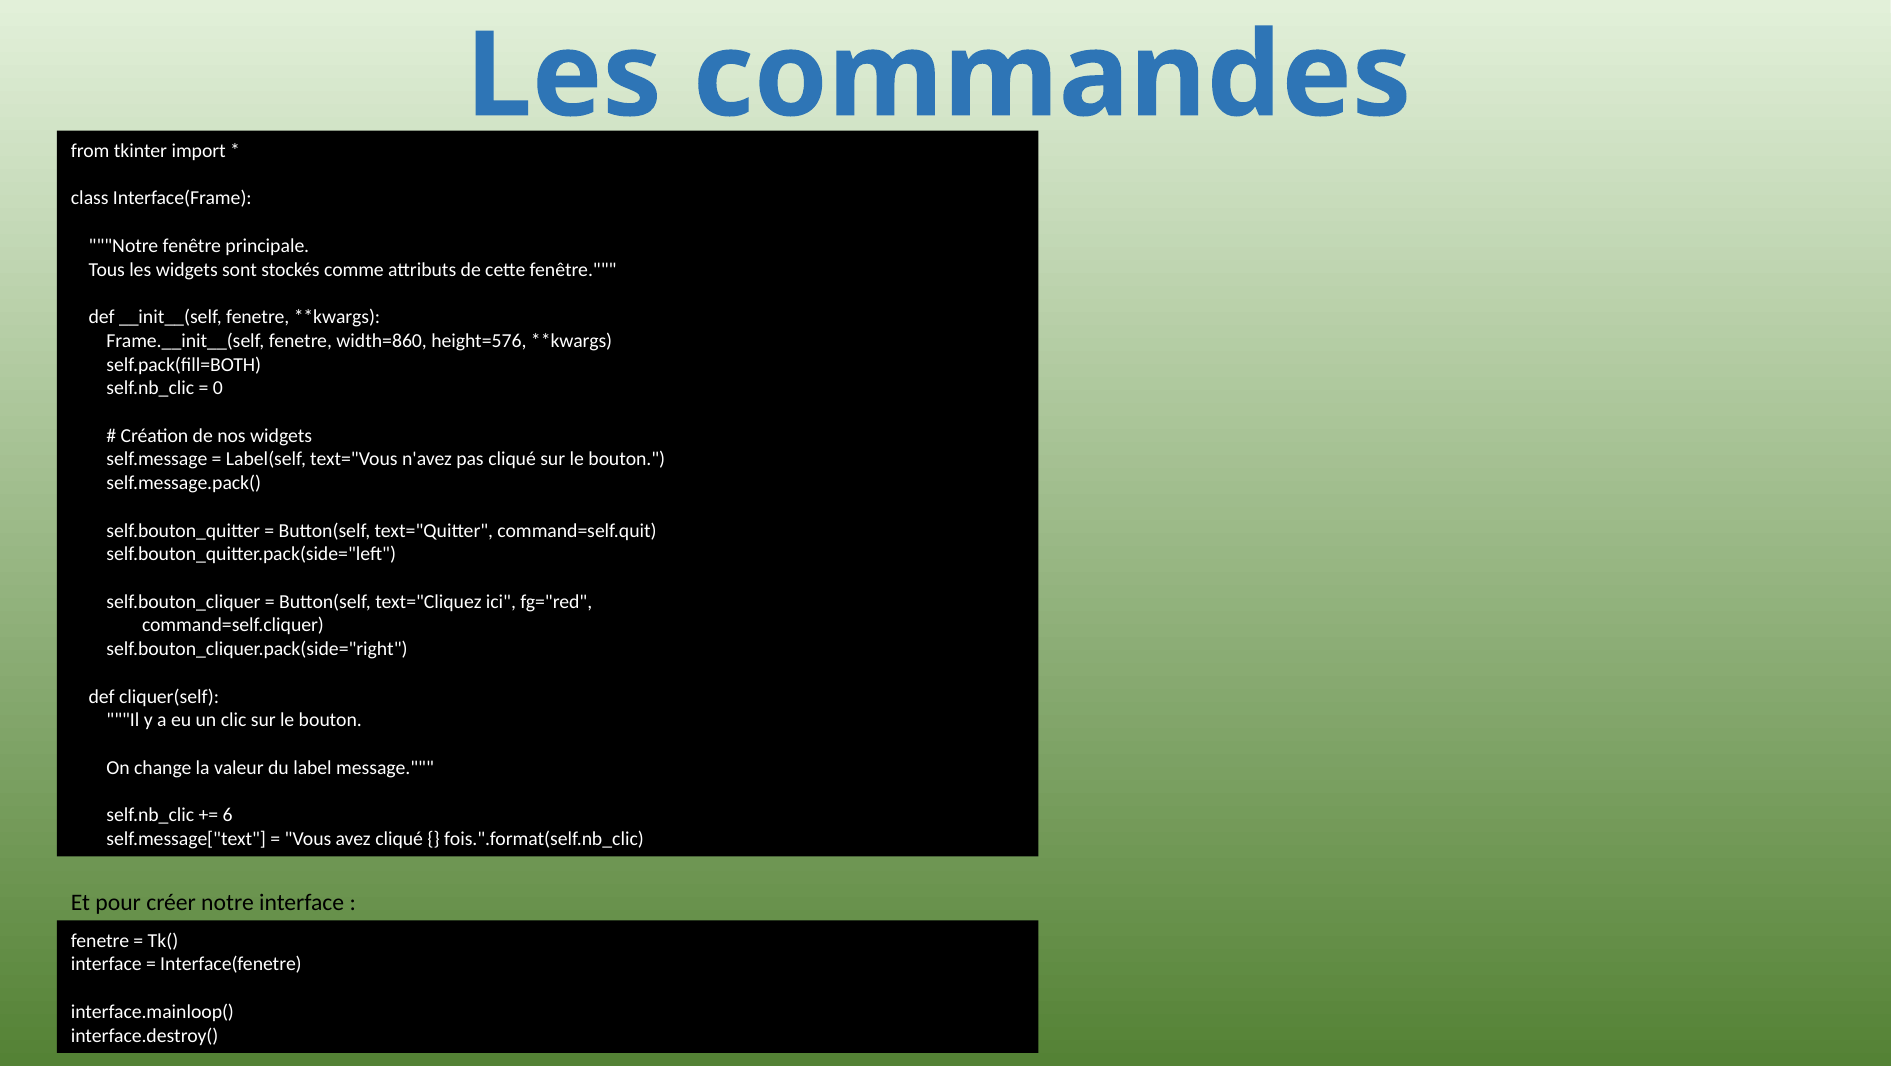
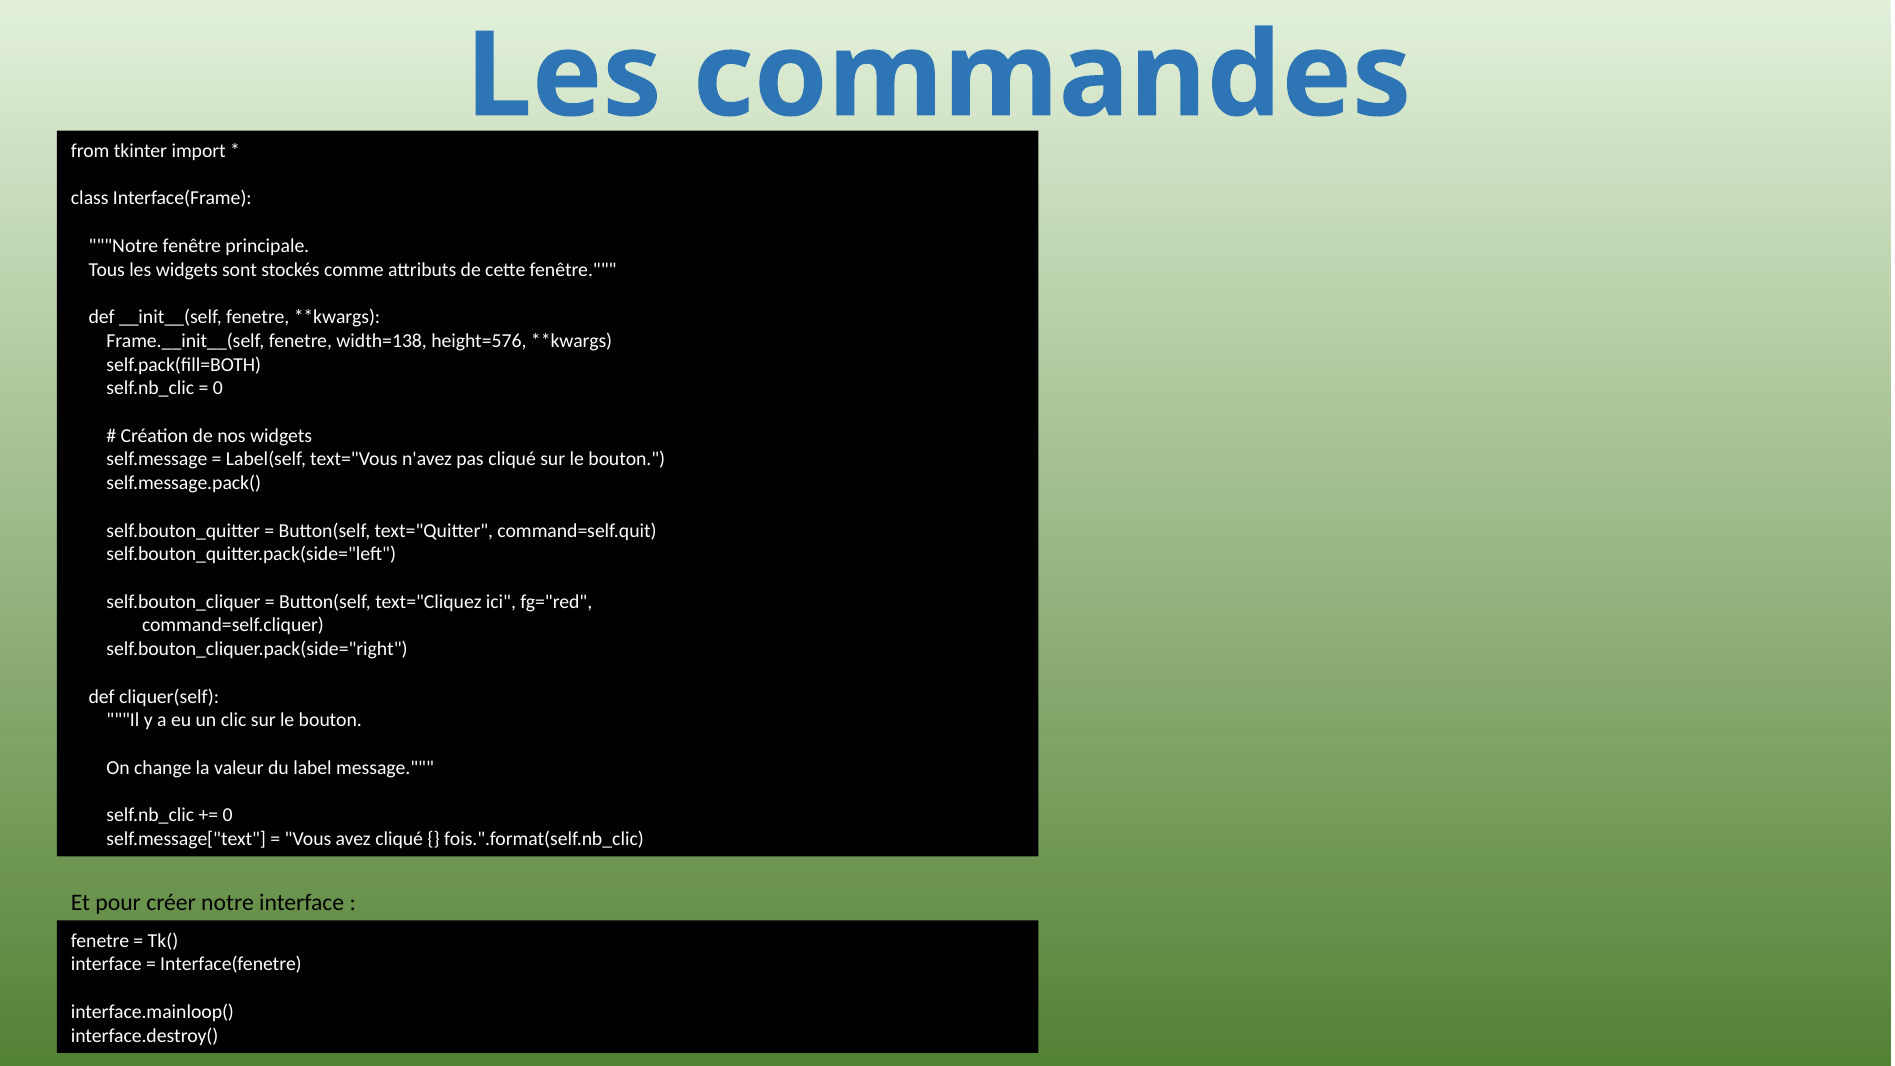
width=860: width=860 -> width=138 (382, 341)
6: 6 -> 0 (228, 815)
